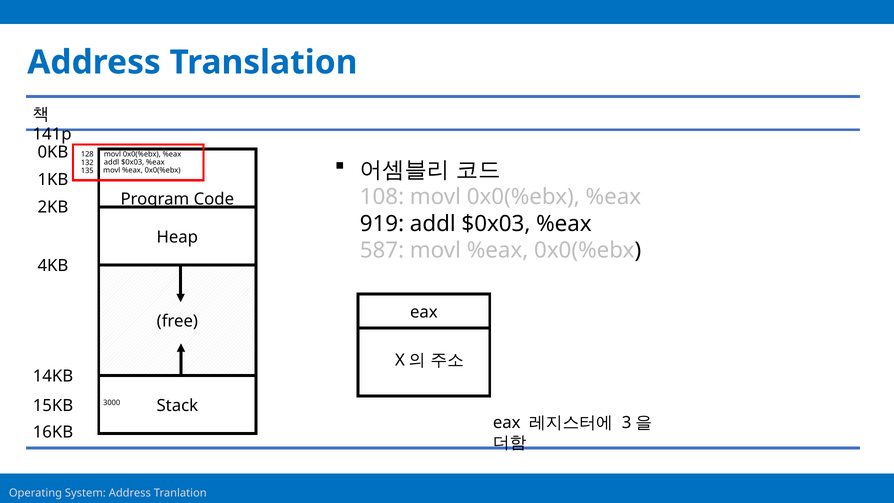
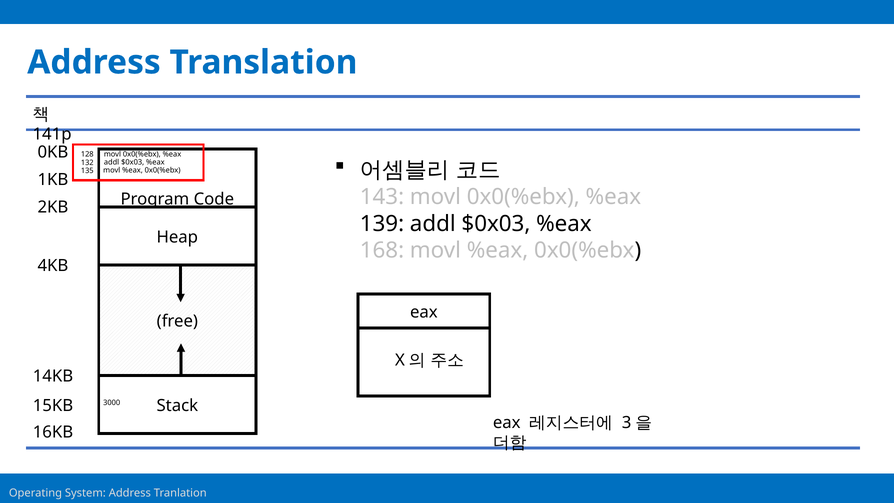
108: 108 -> 143 (382, 197)
919: 919 -> 139 (382, 224)
587: 587 -> 168 (382, 250)
